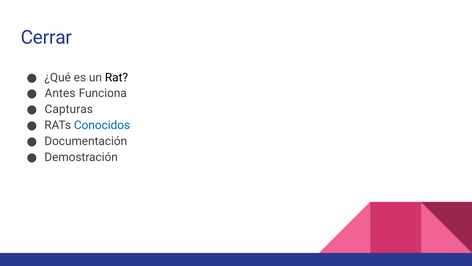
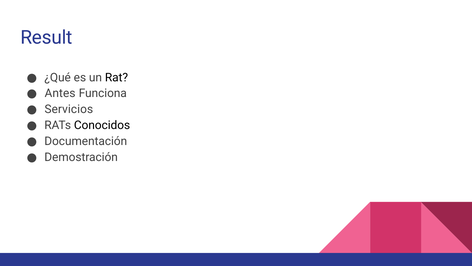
Cerrar: Cerrar -> Result (46, 37)
Capturas: Capturas -> Servicios (69, 109)
Conocidos colour: blue -> black (102, 125)
